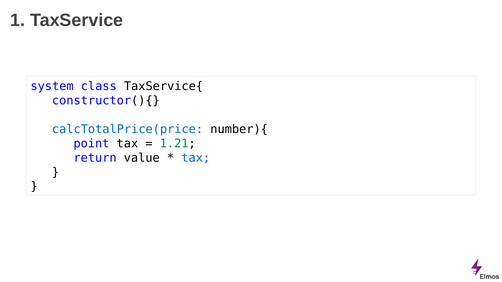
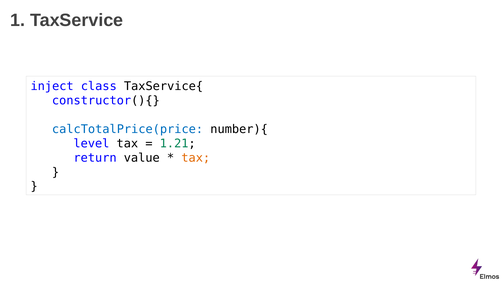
system: system -> inject (52, 86)
point: point -> level (91, 144)
tax colour: blue -> orange (196, 158)
